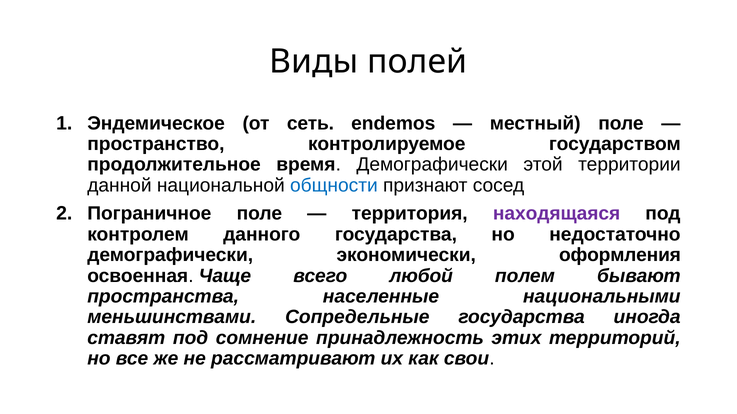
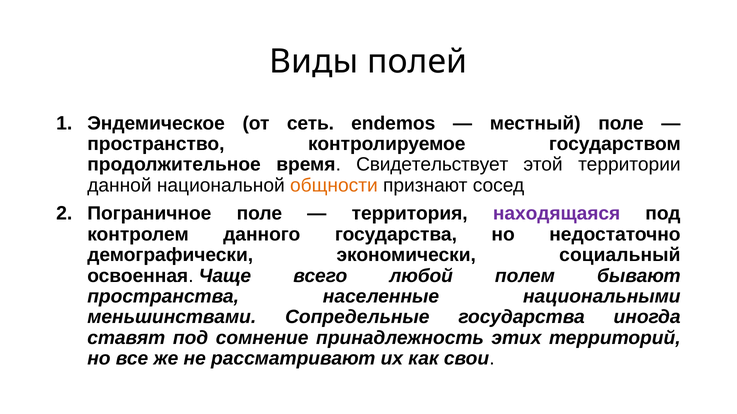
время Демографически: Демографически -> Свидетельствует (432, 165)
общности colour: blue -> orange (334, 186)
оформления: оформления -> социальный (620, 255)
